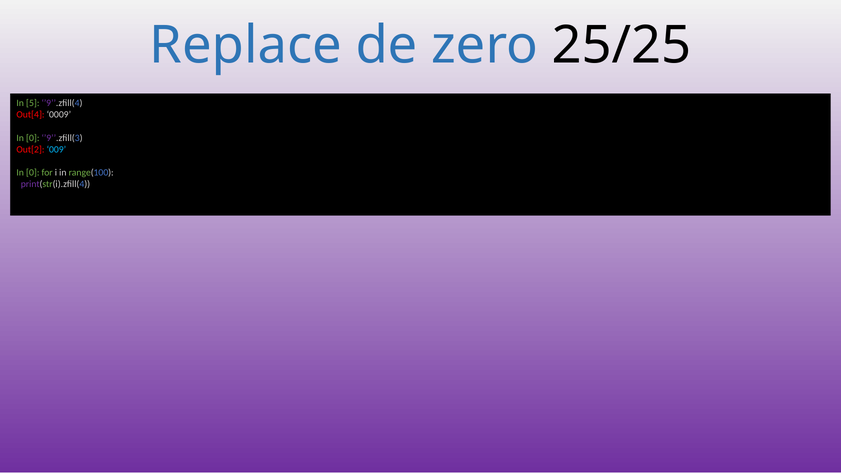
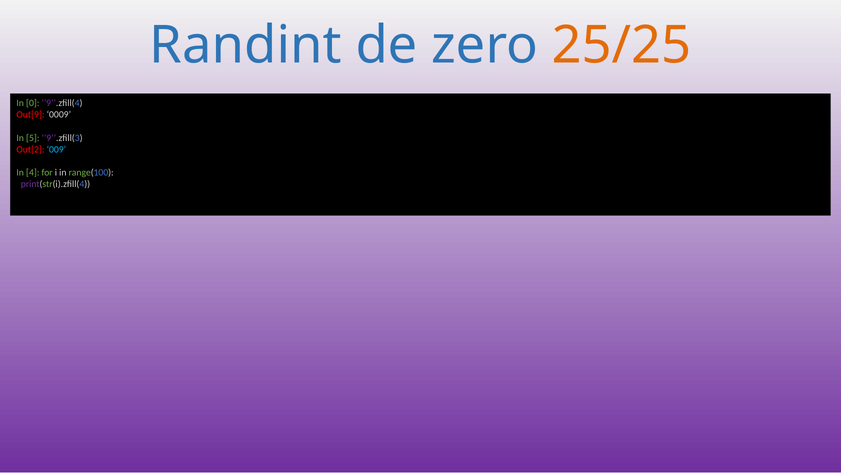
Replace: Replace -> Randint (246, 45)
25/25 colour: black -> orange (622, 45)
5: 5 -> 0 (33, 103)
Out[4: Out[4 -> Out[9 (31, 115)
0: 0 -> 5 (33, 138)
0: 0 -> 4 (33, 173)
